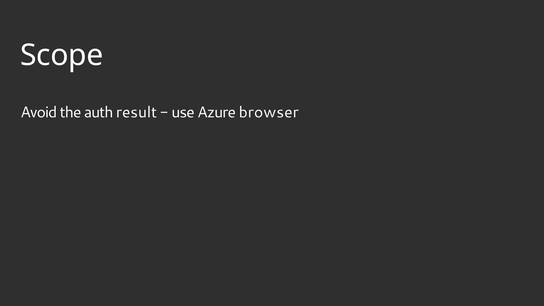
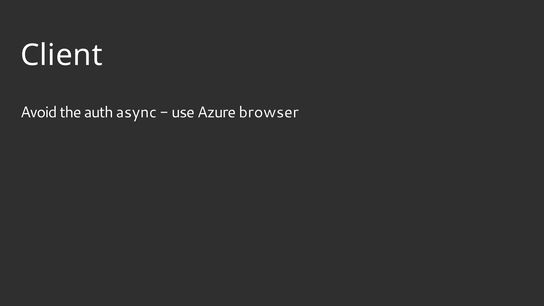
Scope: Scope -> Client (61, 55)
result: result -> async (136, 112)
